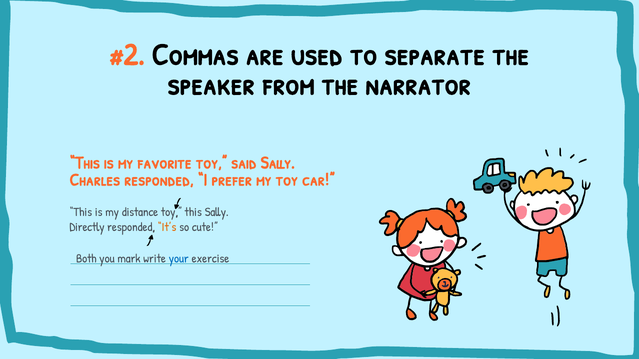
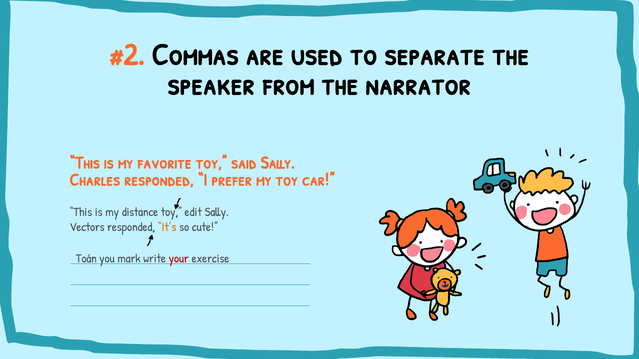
toy this: this -> edit (193, 213)
Directly: Directly -> Vectors (87, 228)
Both: Both -> Toán (86, 259)
your colour: blue -> red (179, 259)
